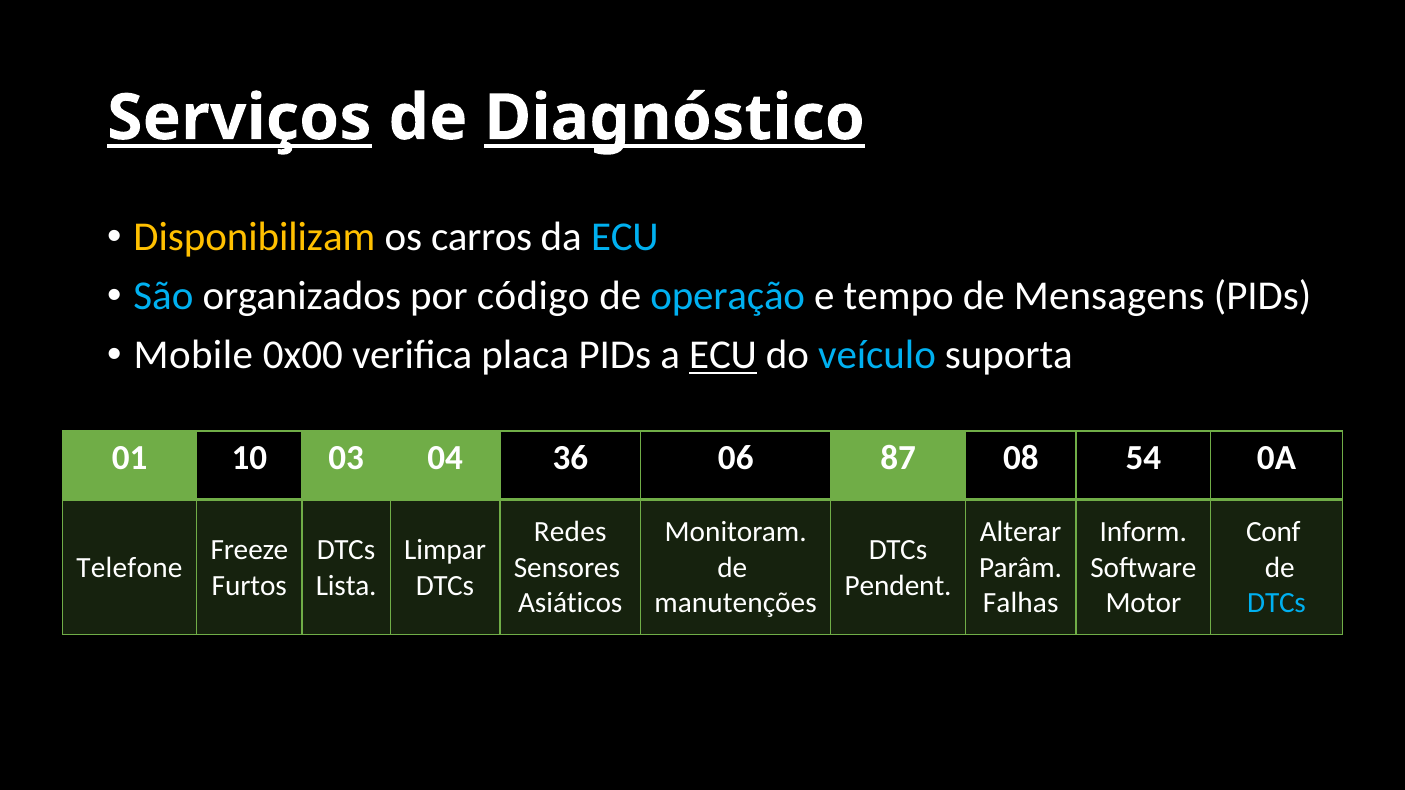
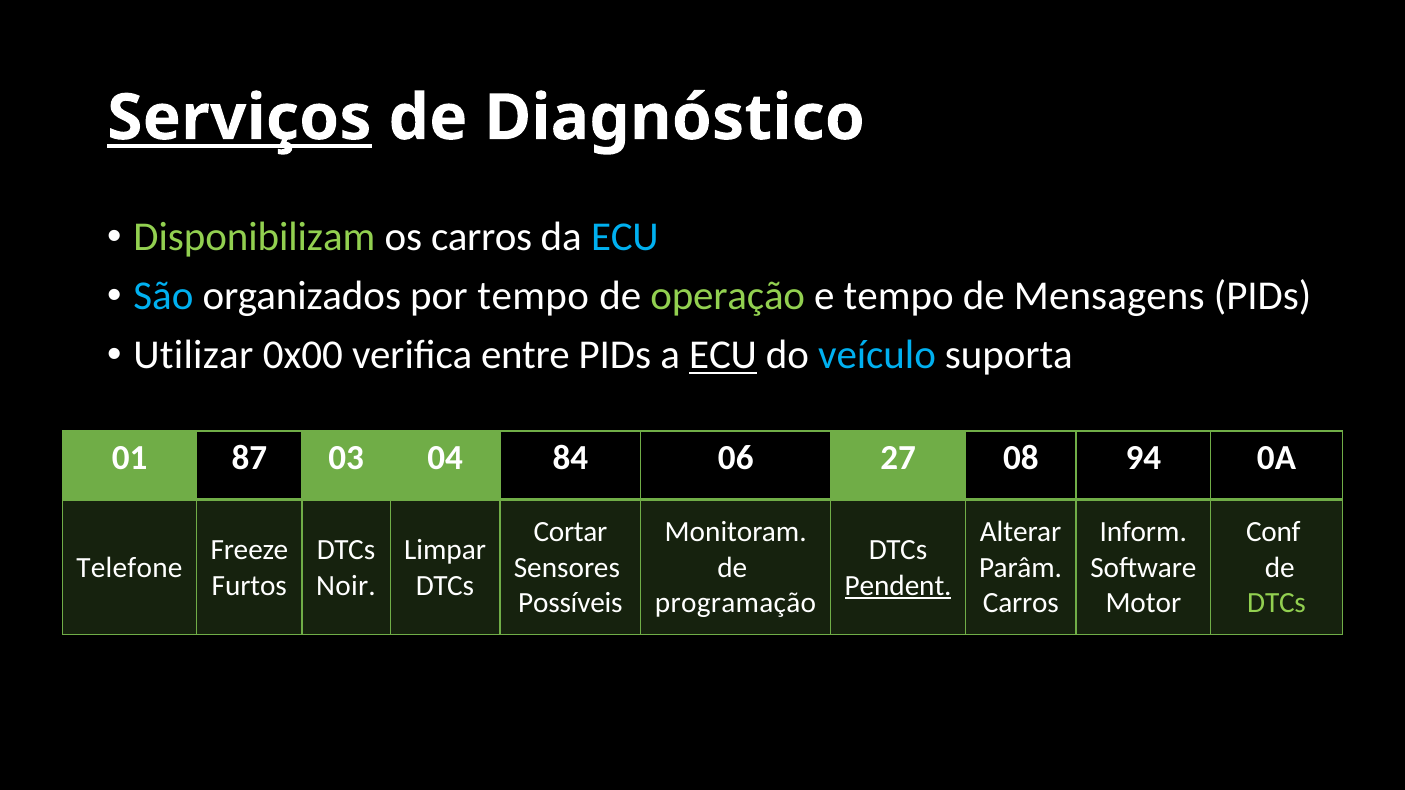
Diagnóstico underline: present -> none (675, 118)
Disponibilizam colour: yellow -> light green (254, 238)
por código: código -> tempo (533, 296)
operação colour: light blue -> light green (728, 296)
Mobile: Mobile -> Utilizar (193, 355)
placa: placa -> entre (525, 355)
10: 10 -> 87 (249, 458)
36: 36 -> 84 (570, 458)
87: 87 -> 27 (898, 458)
54: 54 -> 94 (1143, 458)
Redes: Redes -> Cortar (570, 532)
Lista: Lista -> Noir (346, 586)
Pendent underline: none -> present (898, 586)
Asiáticos: Asiáticos -> Possíveis (570, 604)
manutenções: manutenções -> programação (735, 604)
Falhas: Falhas -> Carros (1021, 604)
DTCs colour: light blue -> light green (1277, 604)
